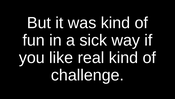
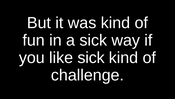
like real: real -> sick (91, 57)
